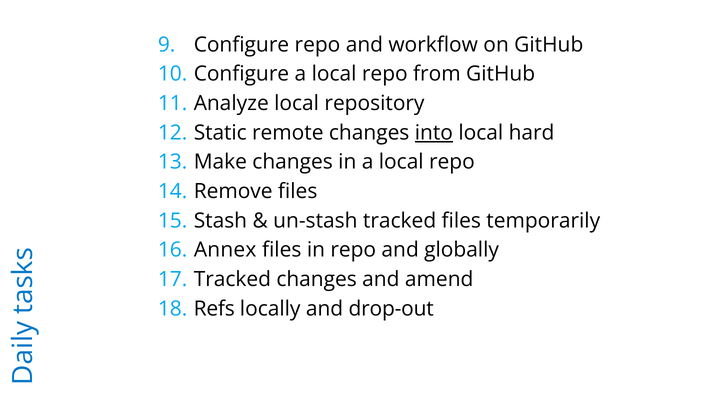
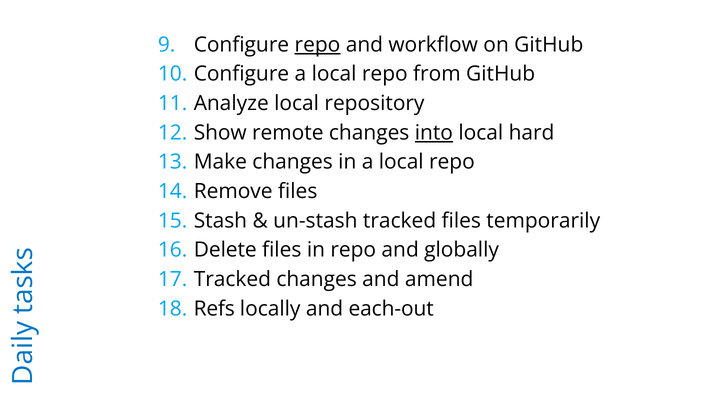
repo underline: none -> present (317, 45)
Static: Static -> Show (220, 133)
Annex: Annex -> Delete (225, 250)
drop-out: drop-out -> each-out (391, 309)
